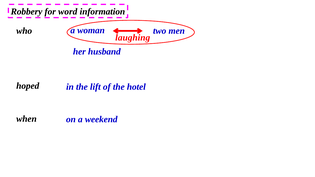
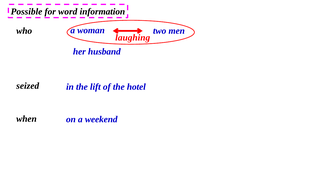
Robbery: Robbery -> Possible (27, 12)
hoped: hoped -> seized (28, 86)
